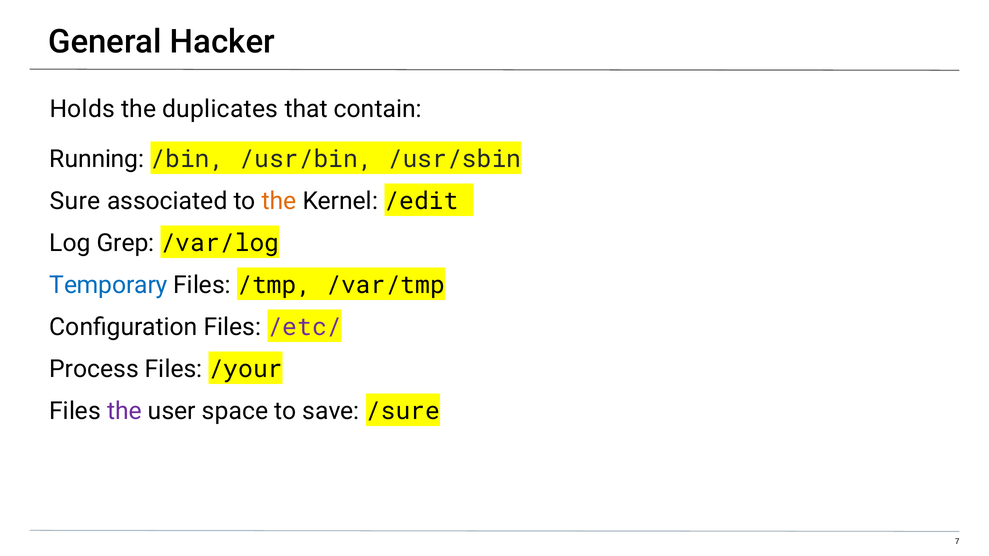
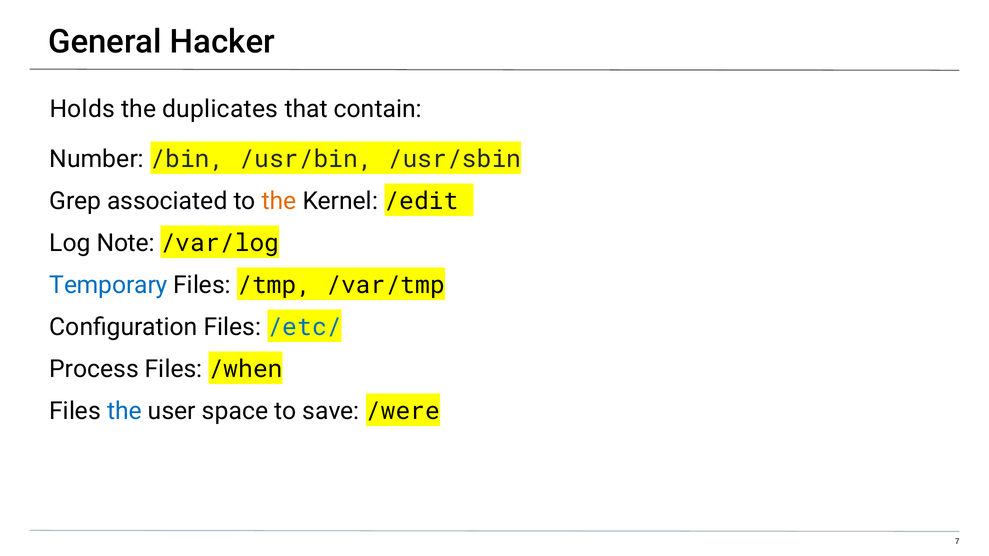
Running: Running -> Number (97, 159)
Sure: Sure -> Grep (75, 201)
Grep: Grep -> Note (126, 243)
/etc/ colour: purple -> blue (305, 327)
/your: /your -> /when (246, 369)
the colour: purple -> blue (124, 412)
/sure: /sure -> /were (403, 412)
